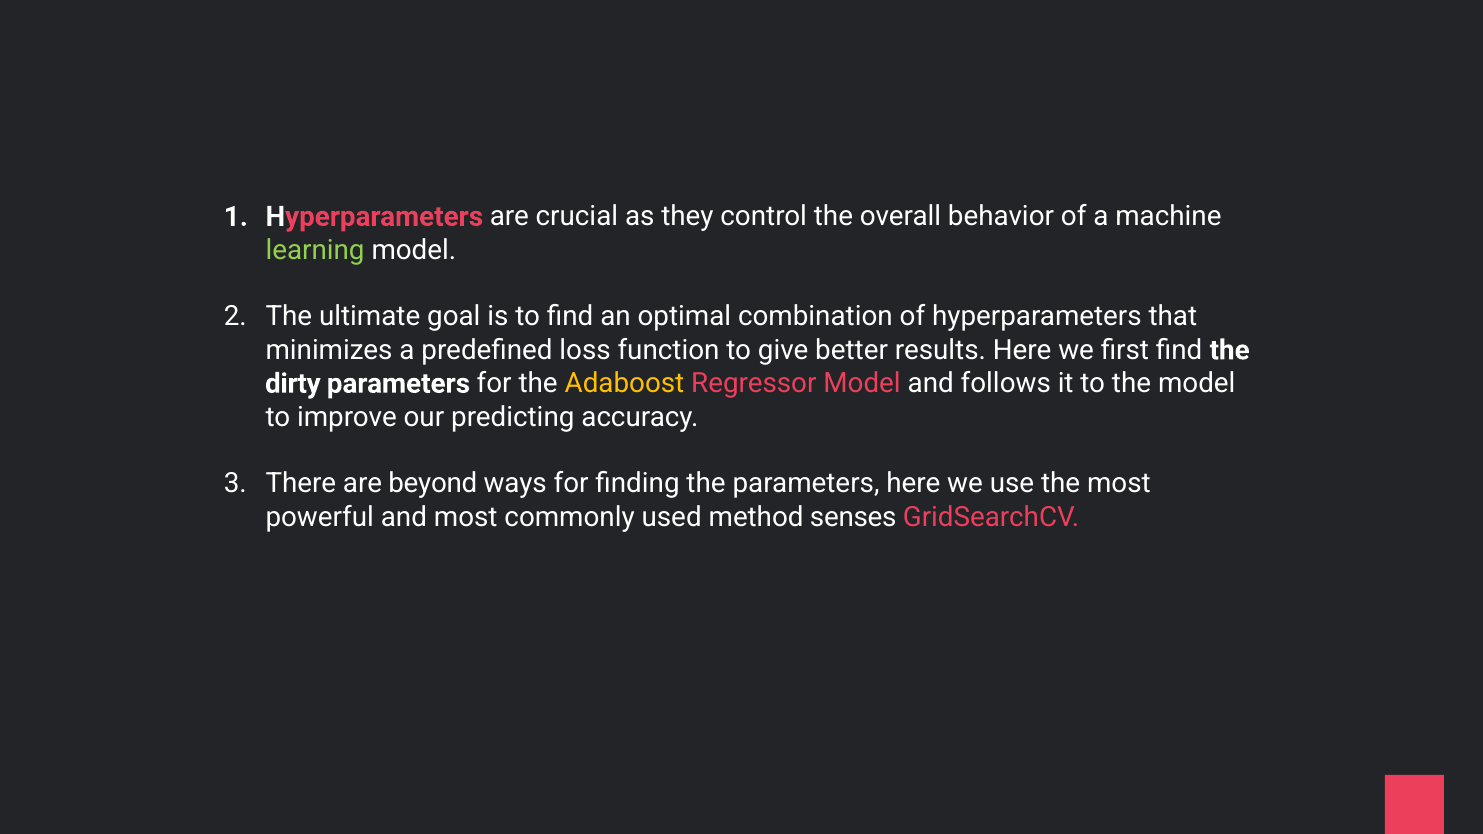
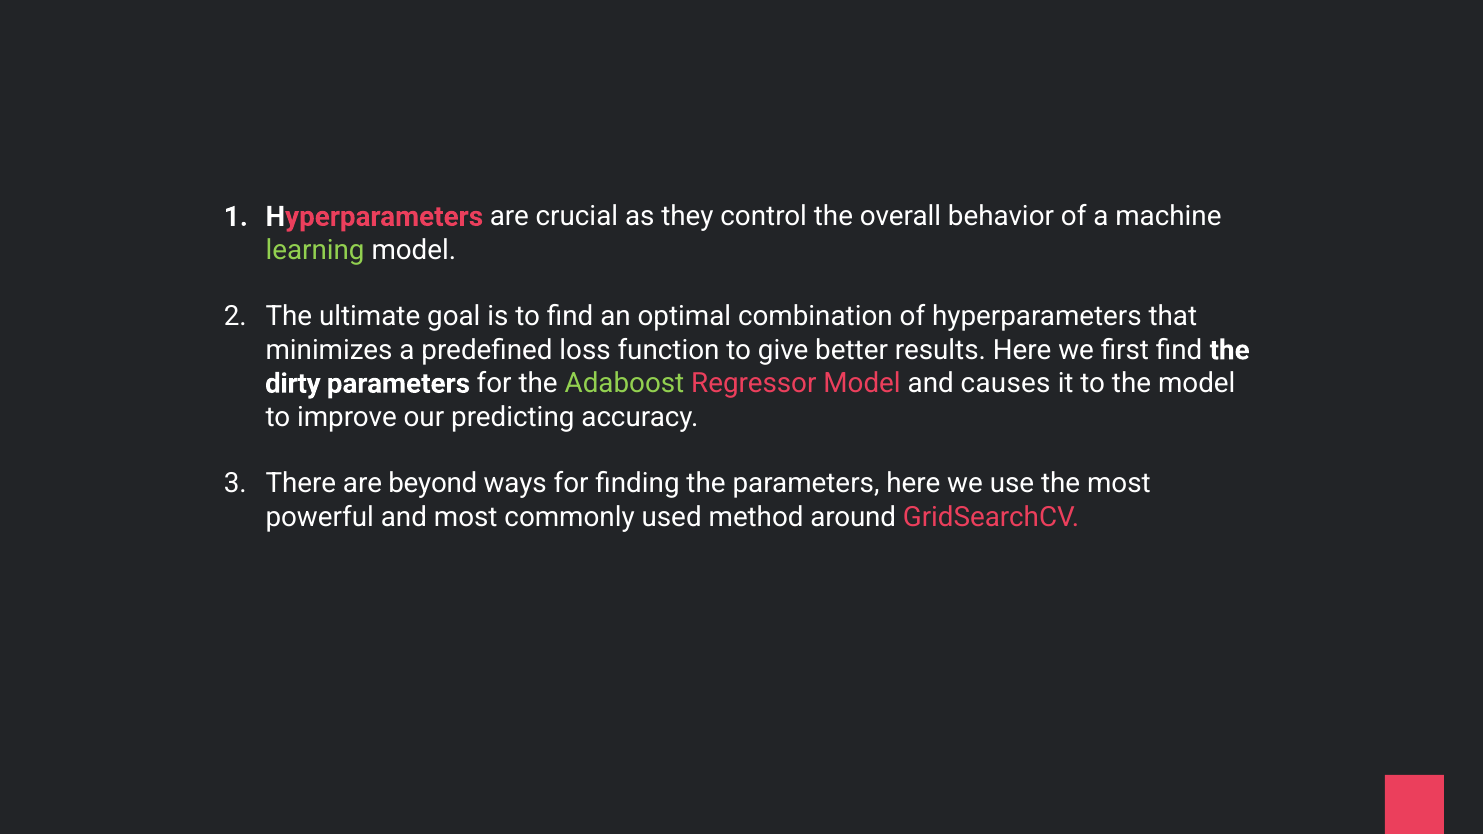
Adaboost colour: yellow -> light green (624, 384)
follows: follows -> causes (1006, 384)
senses: senses -> around (853, 517)
